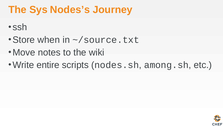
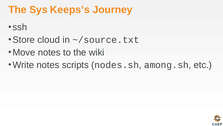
Nodes’s: Nodes’s -> Keeps’s (70, 10)
when: when -> cloud (49, 40)
Write entire: entire -> notes (48, 65)
